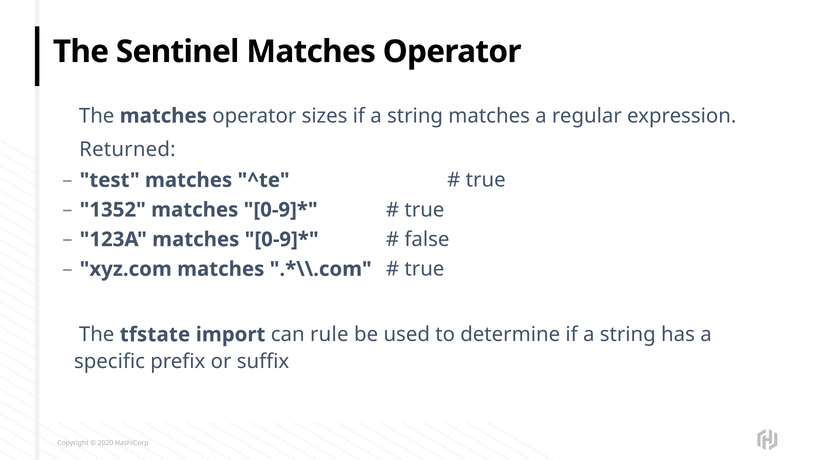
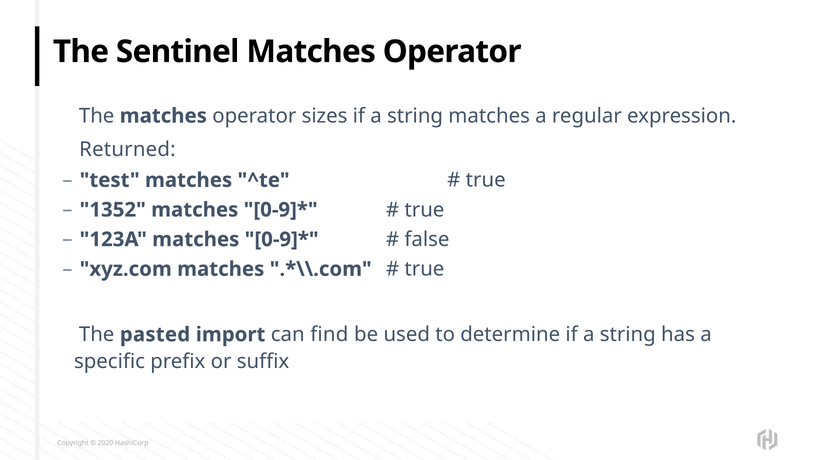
tfstate: tfstate -> pasted (155, 334)
rule: rule -> find (329, 334)
